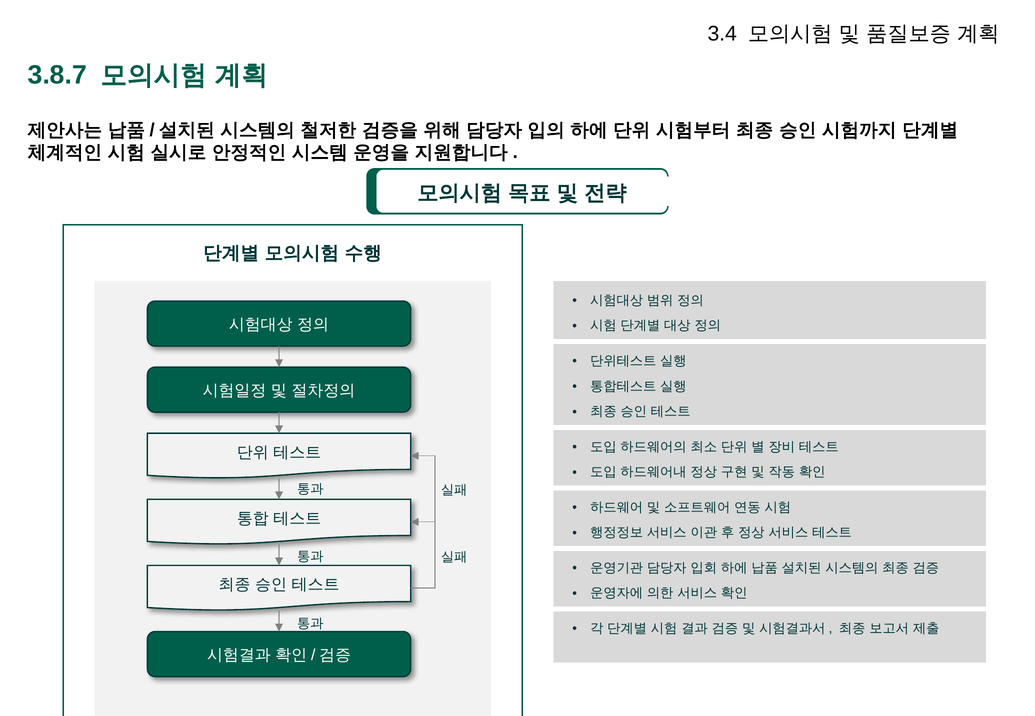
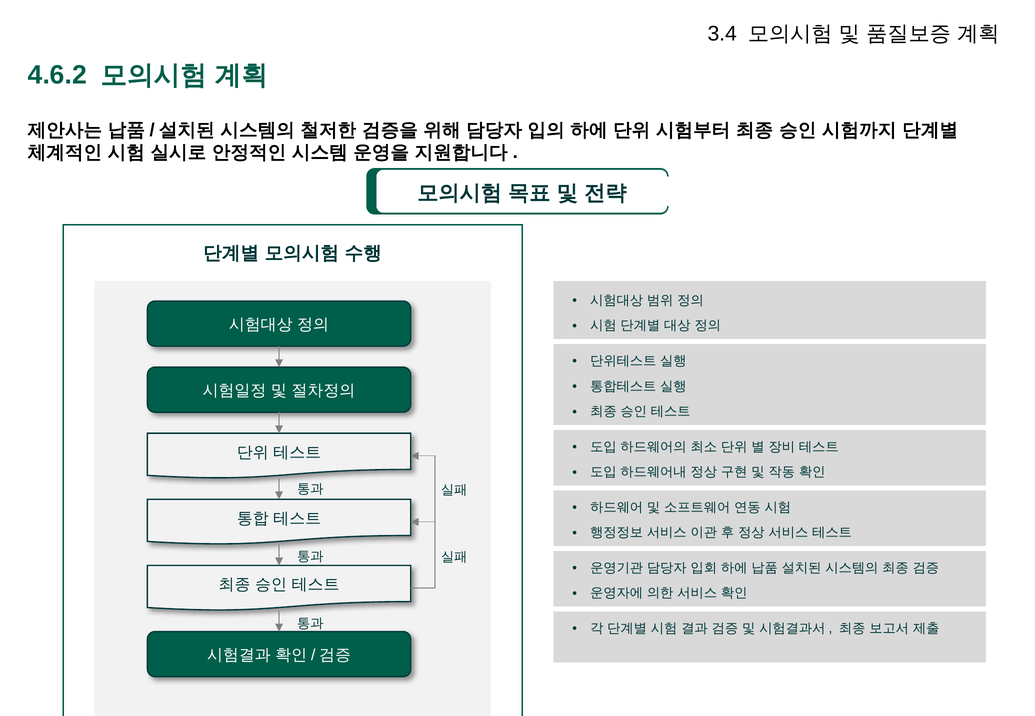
3.8.7: 3.8.7 -> 4.6.2 (57, 75)
